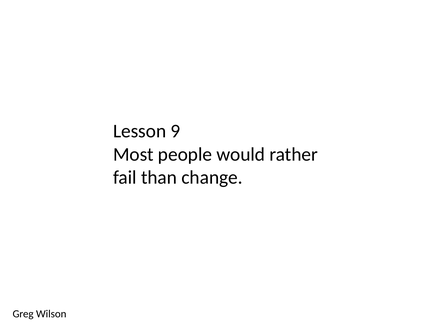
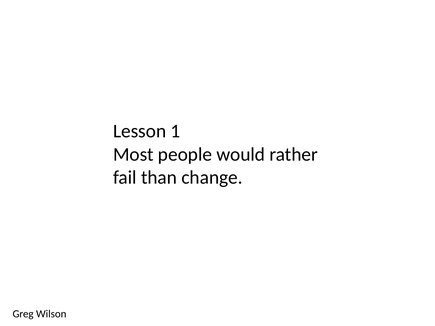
9: 9 -> 1 (176, 131)
